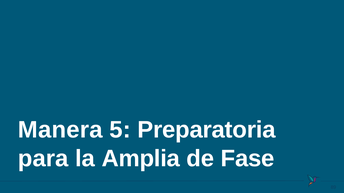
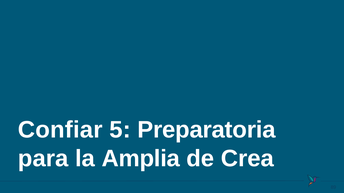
Manera: Manera -> Confiar (60, 130)
Fase: Fase -> Crea (247, 159)
